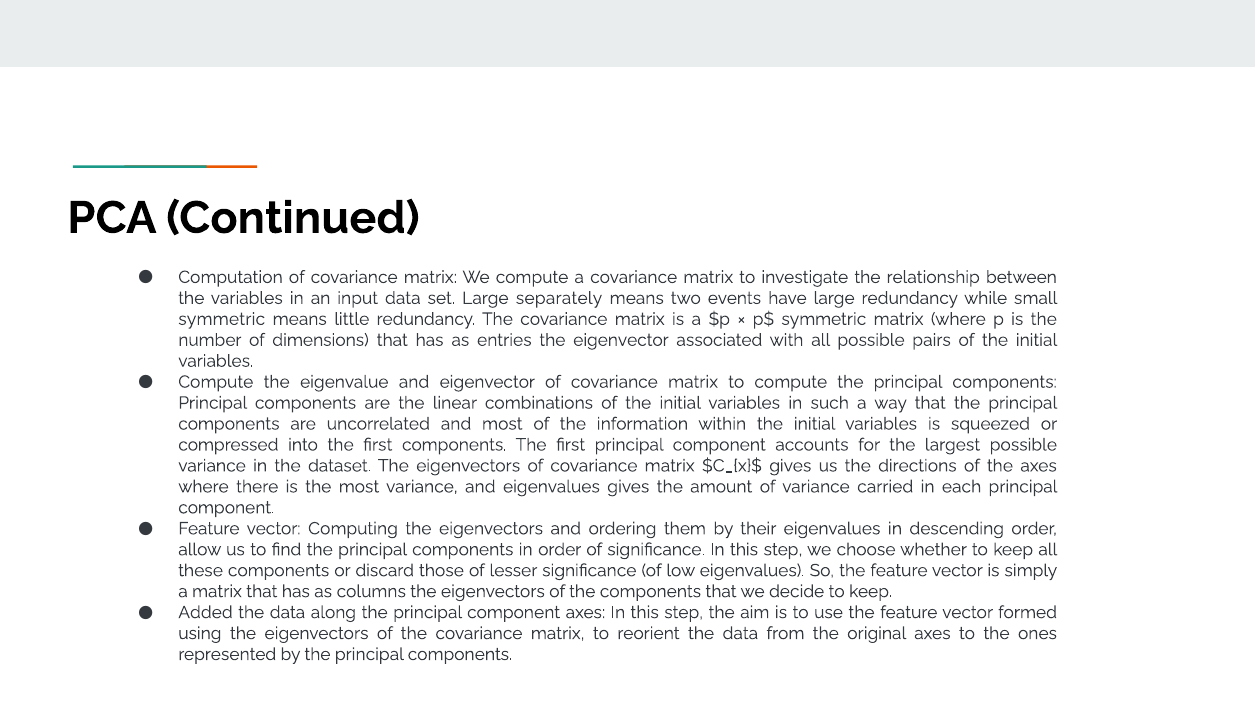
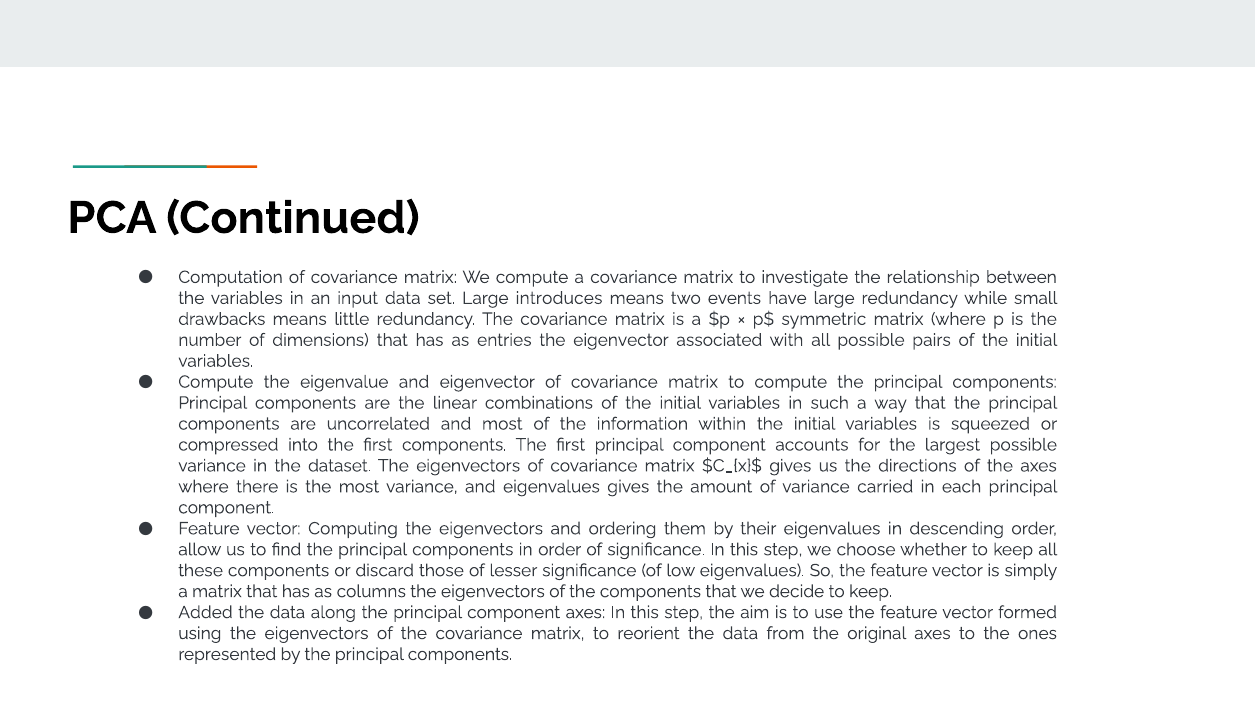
separately: separately -> introduces (559, 298)
symmetric: symmetric -> drawbacks (222, 319)
